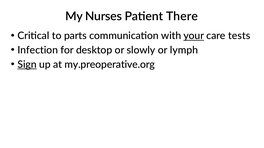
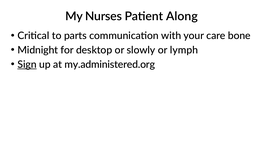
There: There -> Along (182, 16)
your underline: present -> none (194, 36)
tests: tests -> bone (239, 36)
Infection: Infection -> Midnight (38, 50)
my.preoperative.org: my.preoperative.org -> my.administered.org (110, 65)
